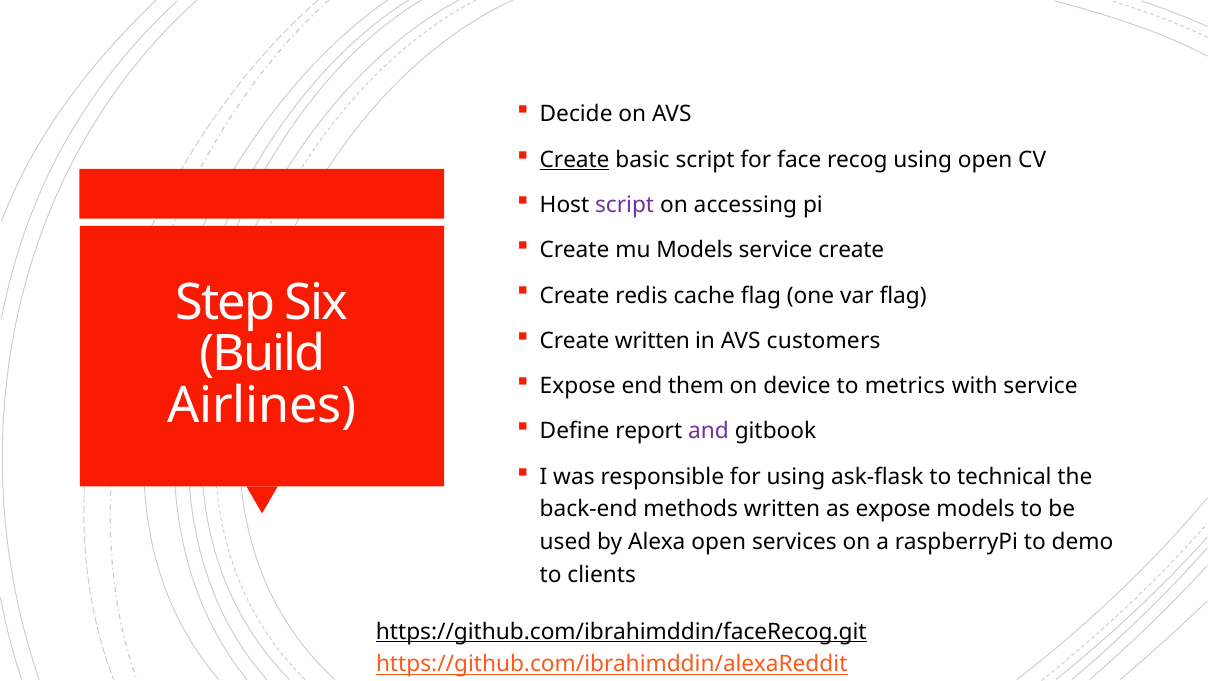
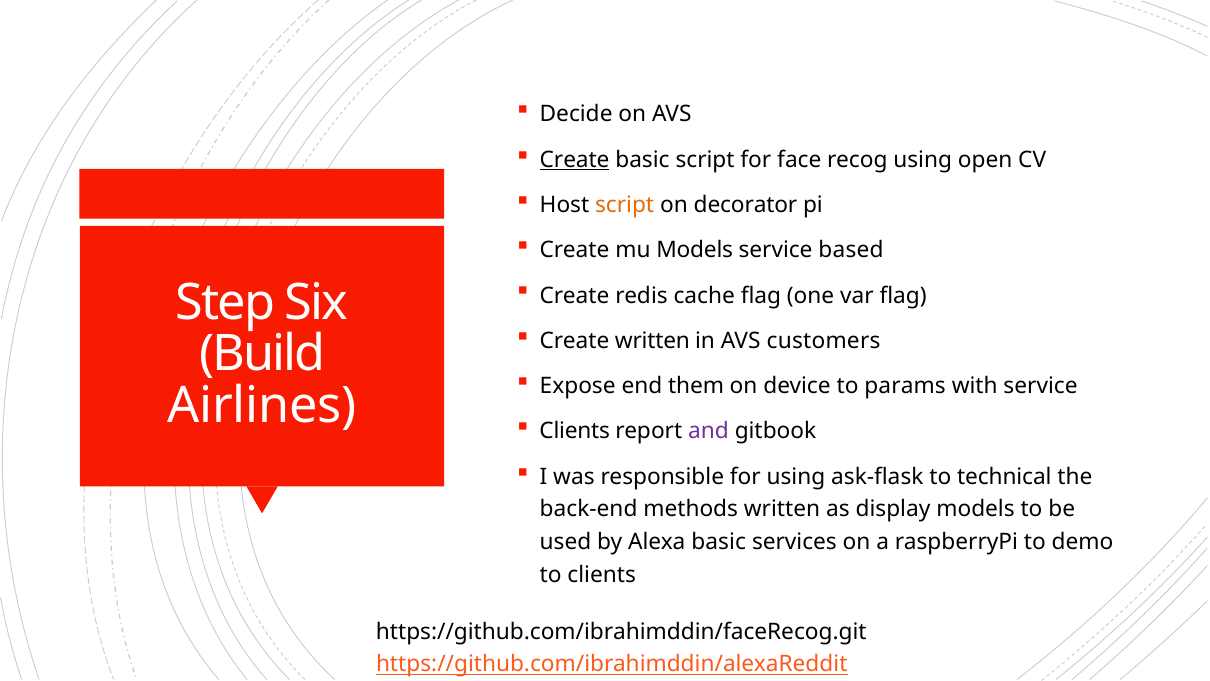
script colour: purple -> orange (625, 205)
accessing: accessing -> decorator (746, 205)
service create: create -> based (851, 250)
metrics: metrics -> params (905, 386)
Define: Define -> Clients (575, 431)
as expose: expose -> display (893, 509)
Alexa open: open -> basic (719, 542)
https://github.com/ibrahimddin/faceRecog.git underline: present -> none (621, 631)
